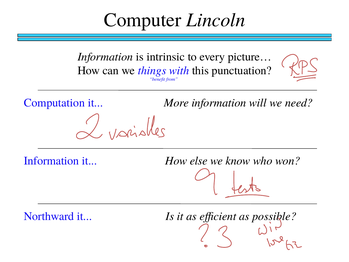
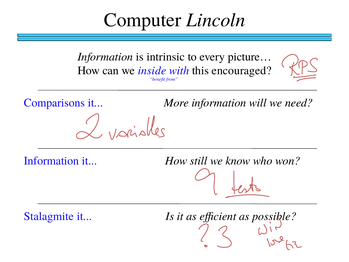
things: things -> inside (152, 71)
punctuation: punctuation -> encouraged (242, 71)
Computation: Computation -> Comparisons (54, 103)
else: else -> still (199, 161)
Northward: Northward -> Stalagmite (49, 216)
